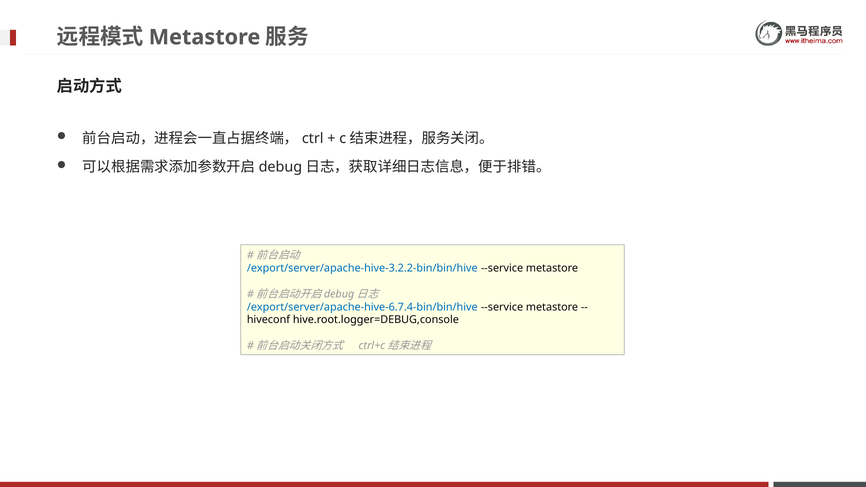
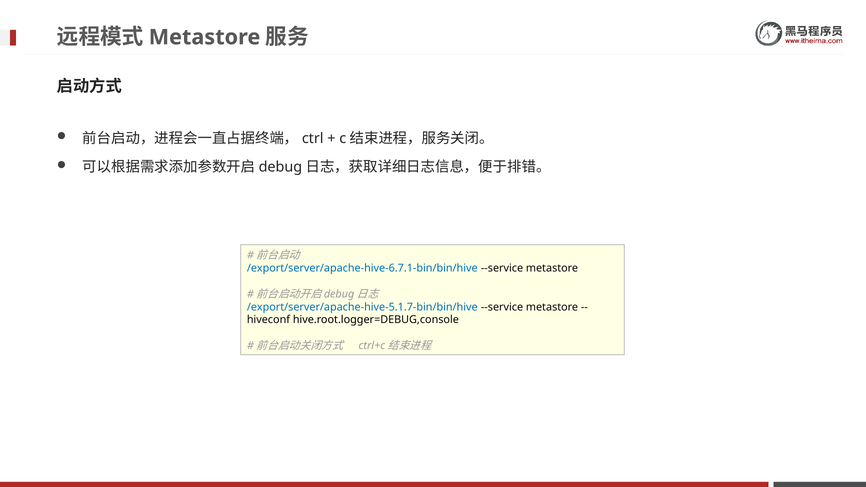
/export/server/apache-hive-3.2.2-bin/bin/hive: /export/server/apache-hive-3.2.2-bin/bin/hive -> /export/server/apache-hive-6.7.1-bin/bin/hive (362, 268)
/export/server/apache-hive-6.7.4-bin/bin/hive: /export/server/apache-hive-6.7.4-bin/bin/hive -> /export/server/apache-hive-5.1.7-bin/bin/hive (362, 307)
